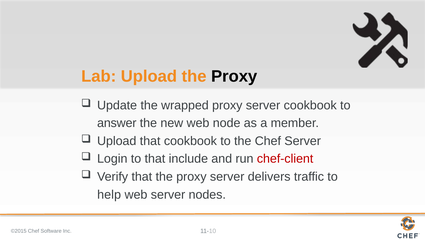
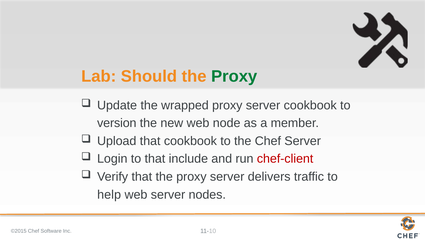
Lab Upload: Upload -> Should (149, 77)
Proxy colour: black -> green (234, 77)
answer: answer -> version (117, 123)
